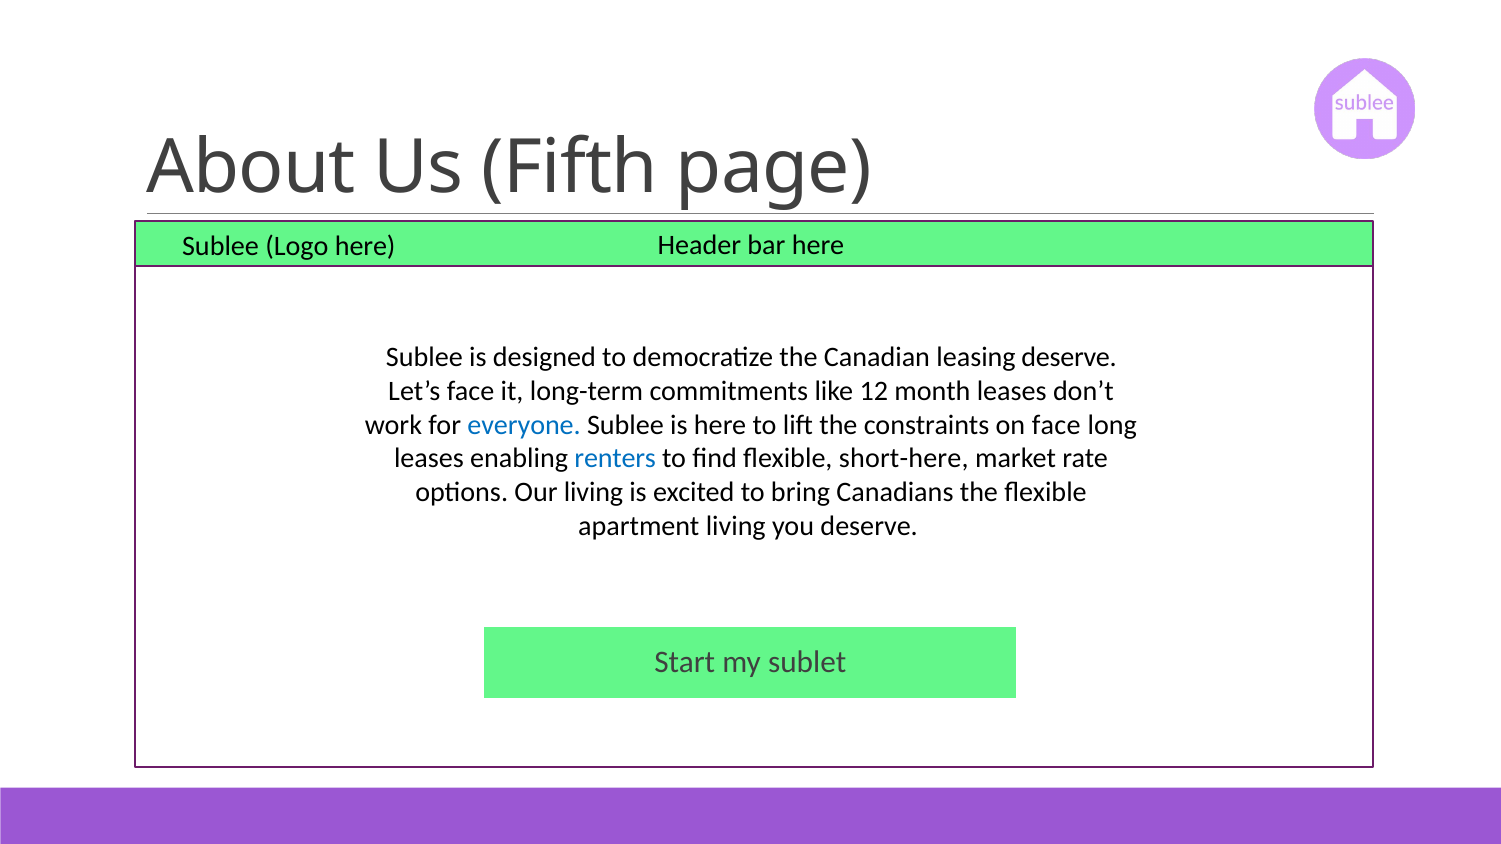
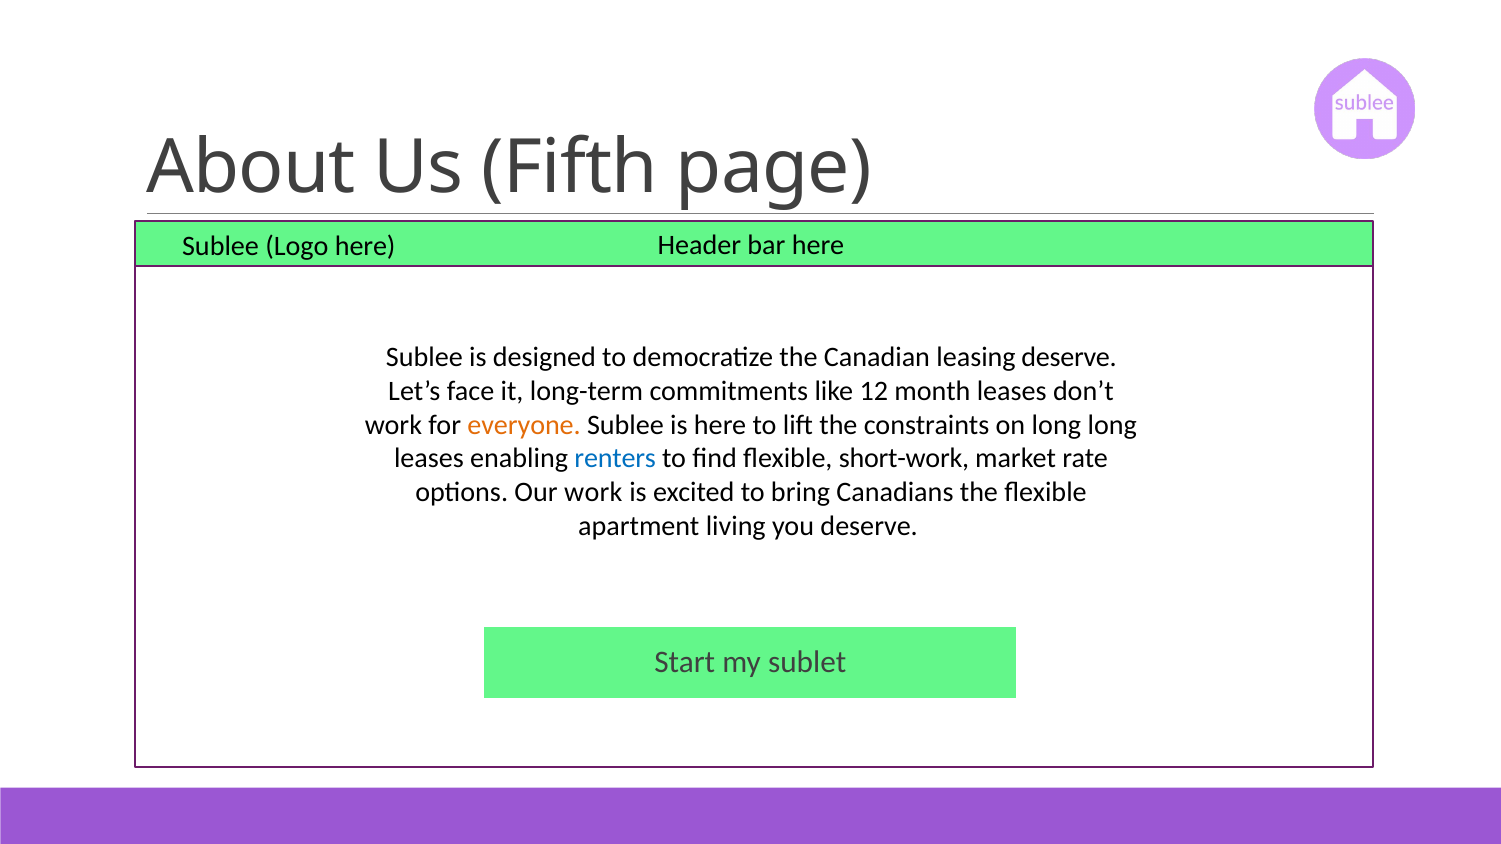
everyone colour: blue -> orange (524, 425)
on face: face -> long (1056, 425)
short-here: short-here -> short-work (904, 459)
Our living: living -> work (593, 493)
